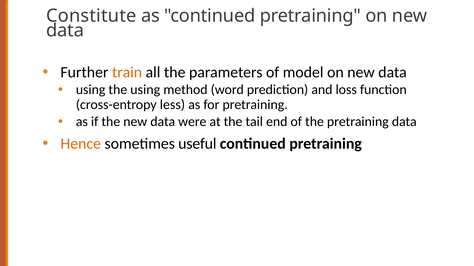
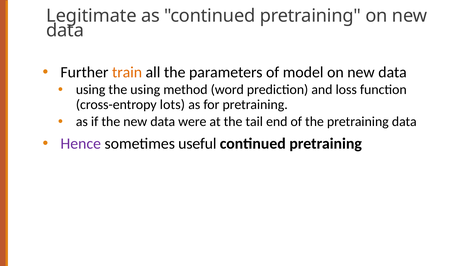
Constitute: Constitute -> Legitimate (91, 16)
less: less -> lots (172, 105)
Hence colour: orange -> purple (81, 144)
